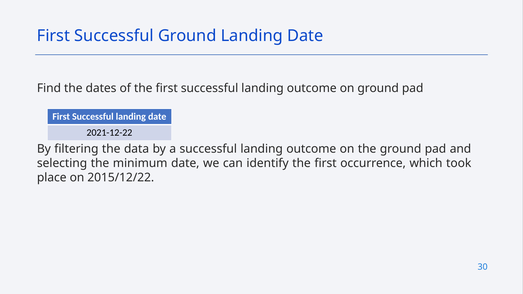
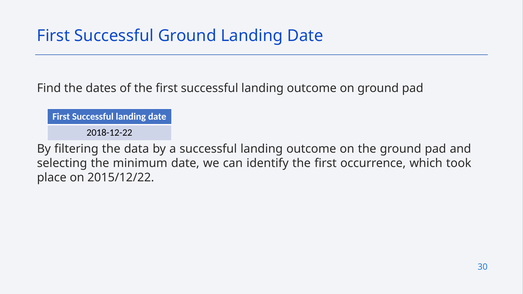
2021-12-22: 2021-12-22 -> 2018-12-22 (109, 133)
